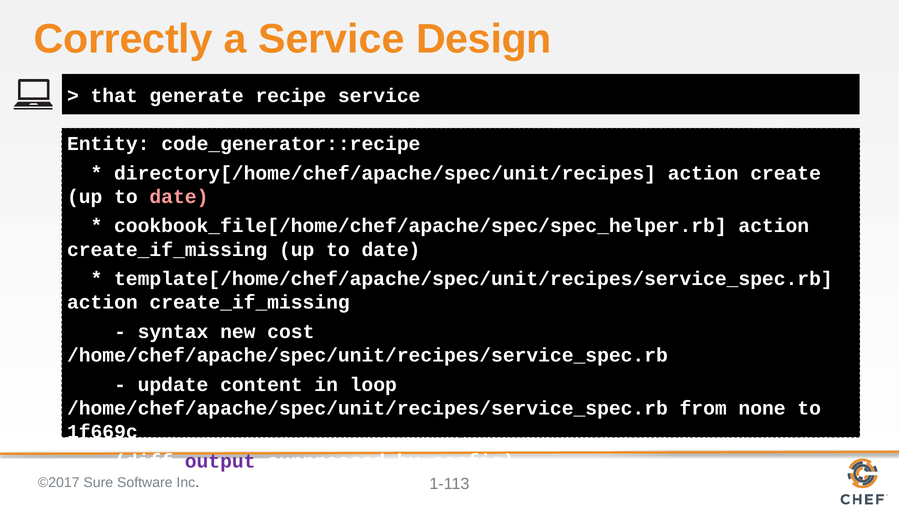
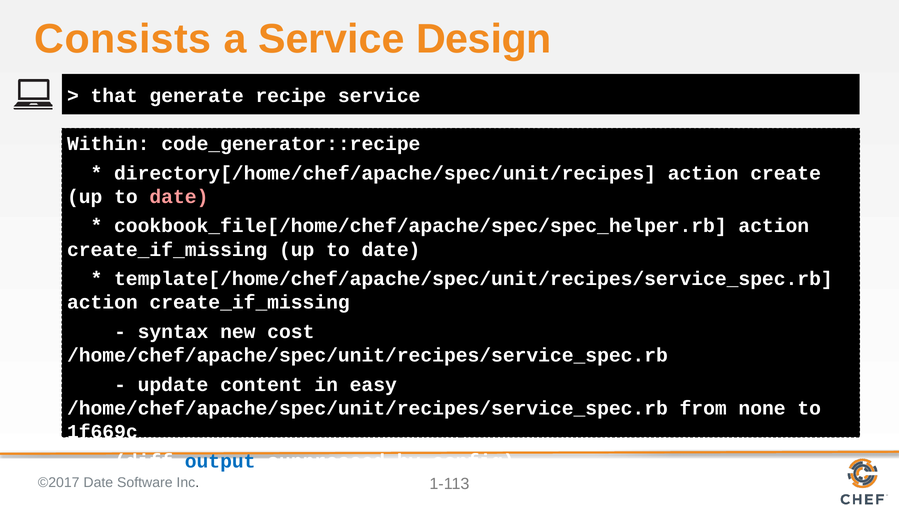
Correctly: Correctly -> Consists (123, 39)
Entity: Entity -> Within (108, 144)
loop: loop -> easy (373, 384)
output colour: purple -> blue (220, 461)
Sure: Sure -> Date (98, 482)
